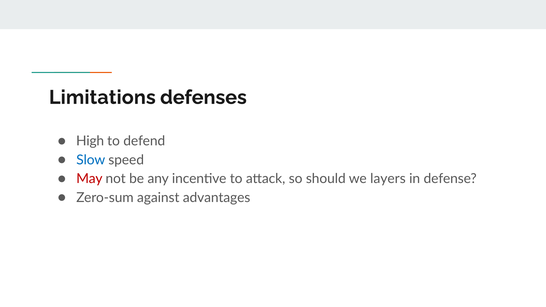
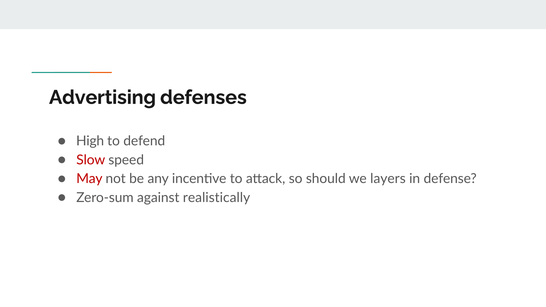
Limitations: Limitations -> Advertising (103, 97)
Slow colour: blue -> red (91, 160)
advantages: advantages -> realistically (217, 198)
